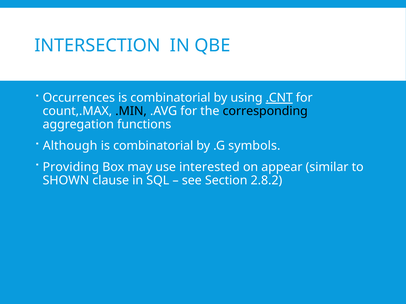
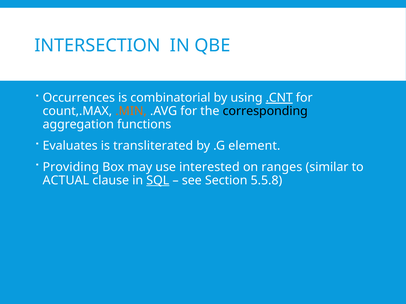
.MIN colour: black -> orange (131, 111)
Although: Although -> Evaluates (70, 146)
combinatorial: combinatorial -> transliterated (153, 146)
symbols: symbols -> element (254, 146)
appear: appear -> ranges (282, 167)
SHOWN: SHOWN -> ACTUAL (66, 181)
SQL underline: none -> present (158, 181)
2.8.2: 2.8.2 -> 5.5.8 (266, 181)
